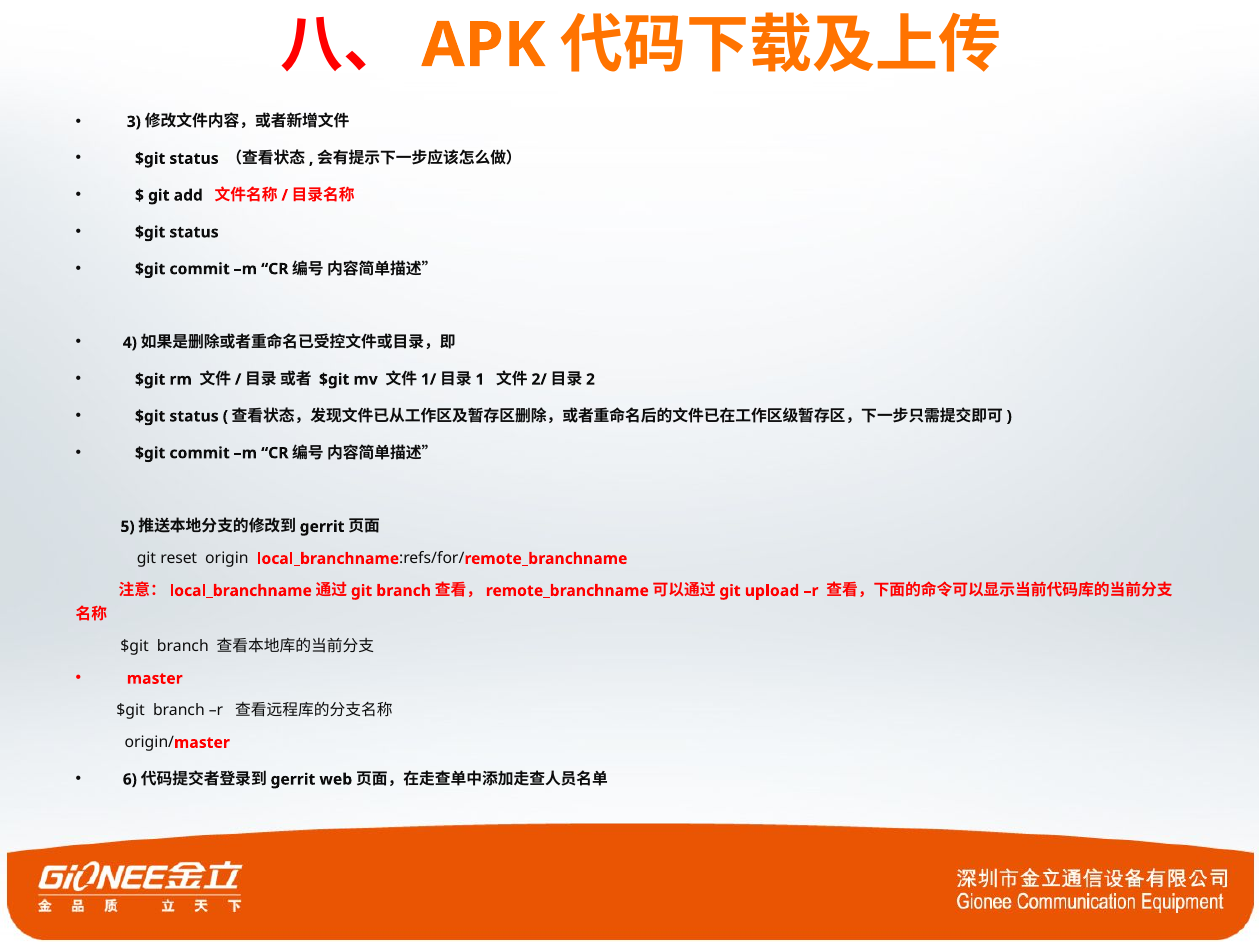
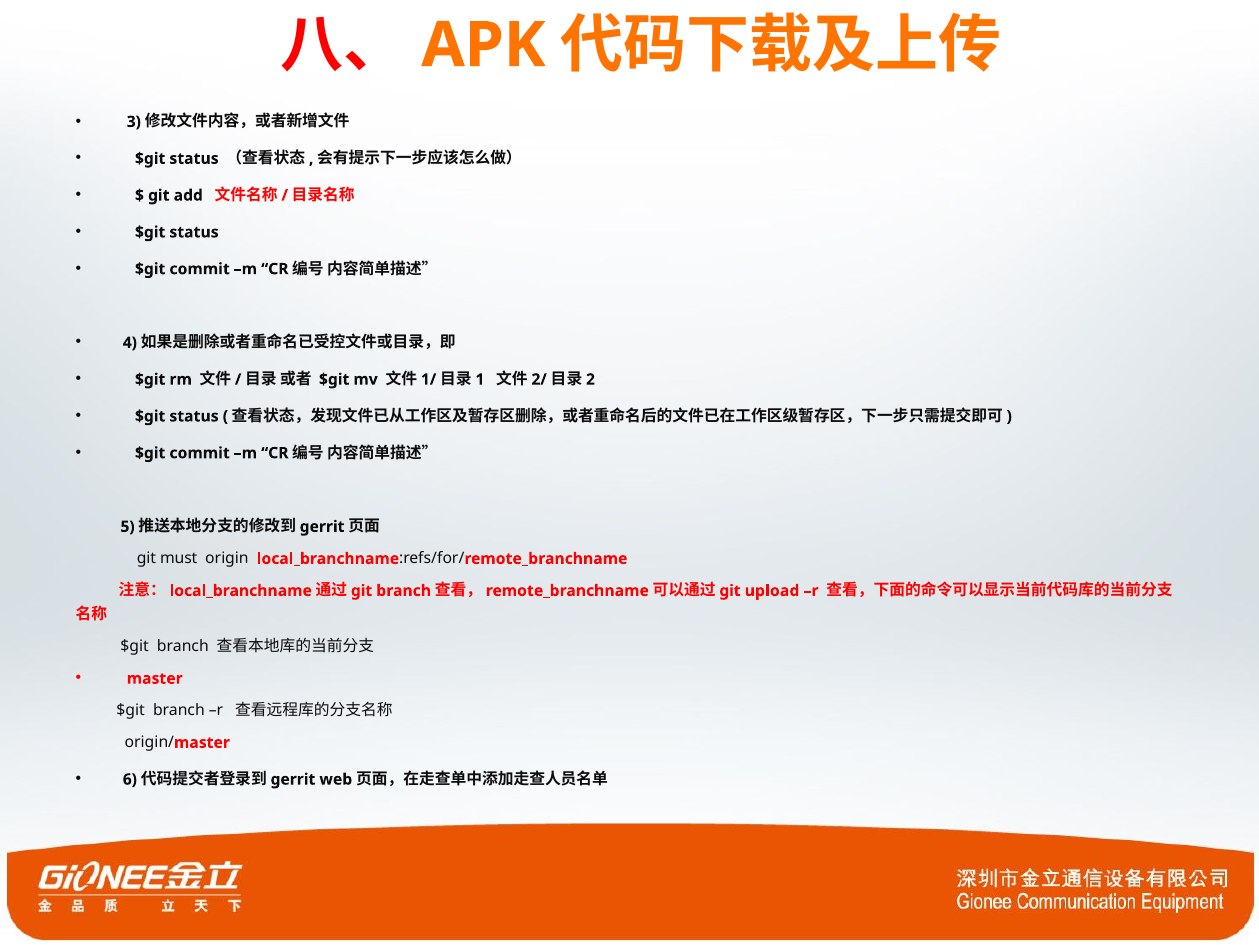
reset: reset -> must (179, 558)
